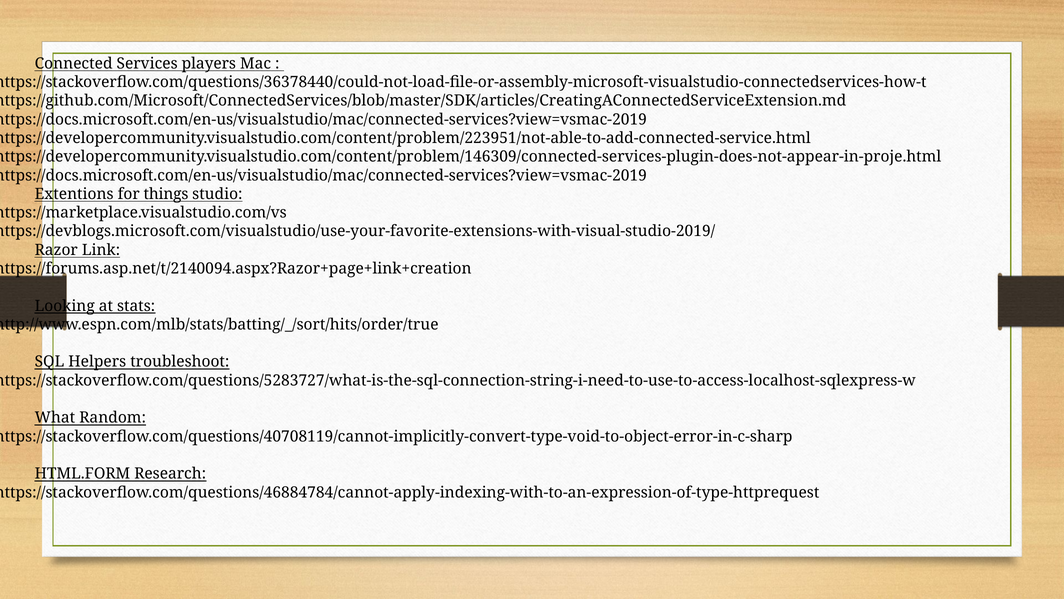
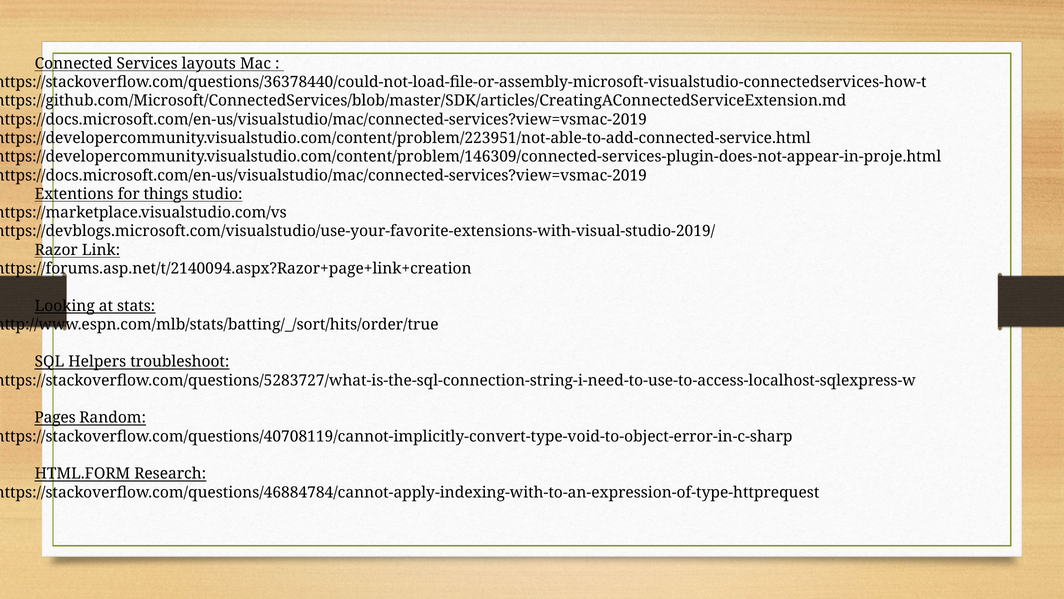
players: players -> layouts (209, 63)
What: What -> Pages (55, 417)
